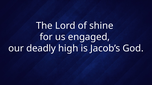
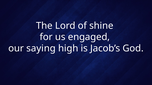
deadly: deadly -> saying (41, 49)
